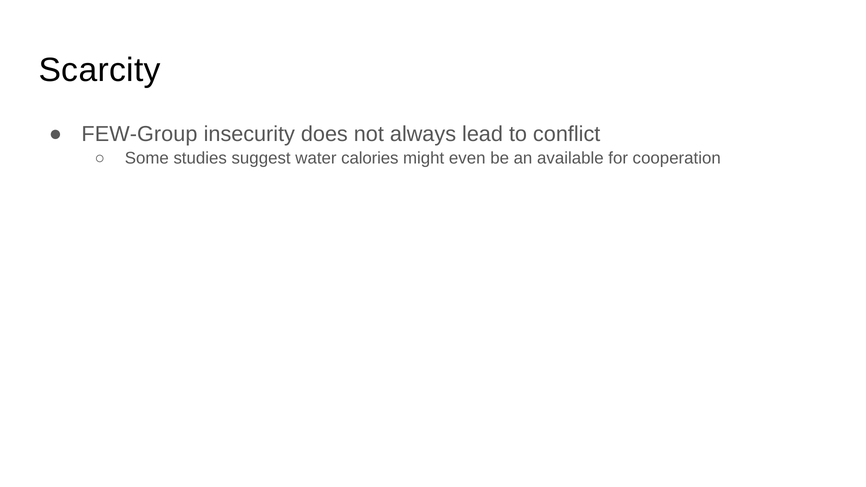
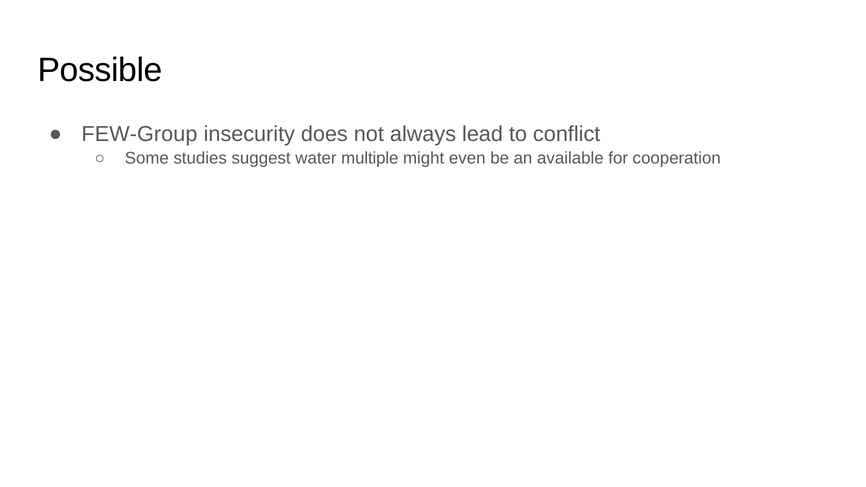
Scarcity: Scarcity -> Possible (100, 70)
calories: calories -> multiple (370, 158)
